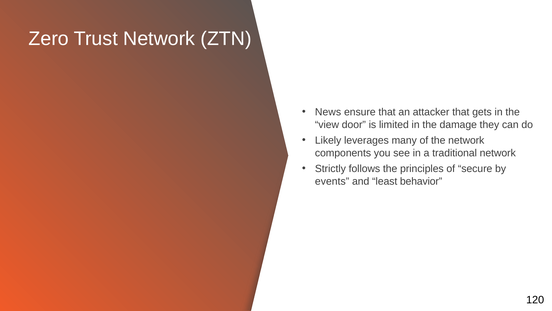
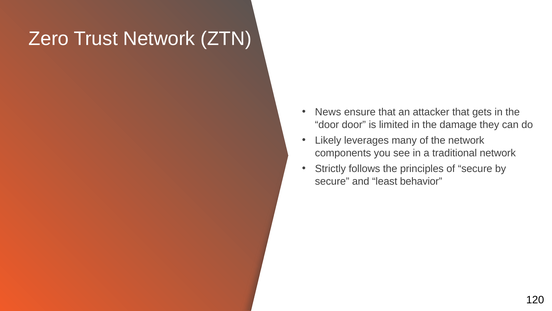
view: view -> door (327, 124)
events: events -> secure (332, 181)
